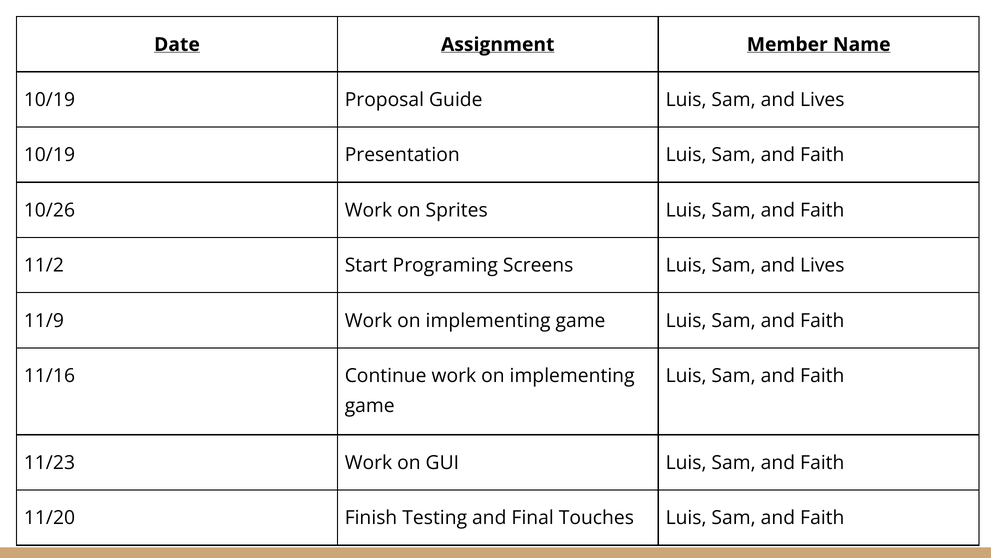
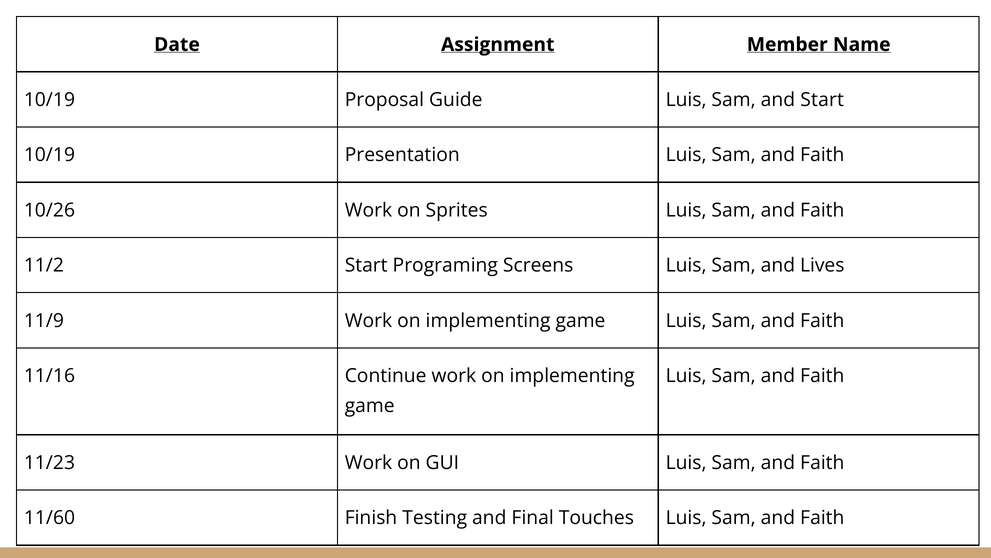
Lives: Lives -> Start (822, 100)
11/20: 11/20 -> 11/60 (49, 518)
